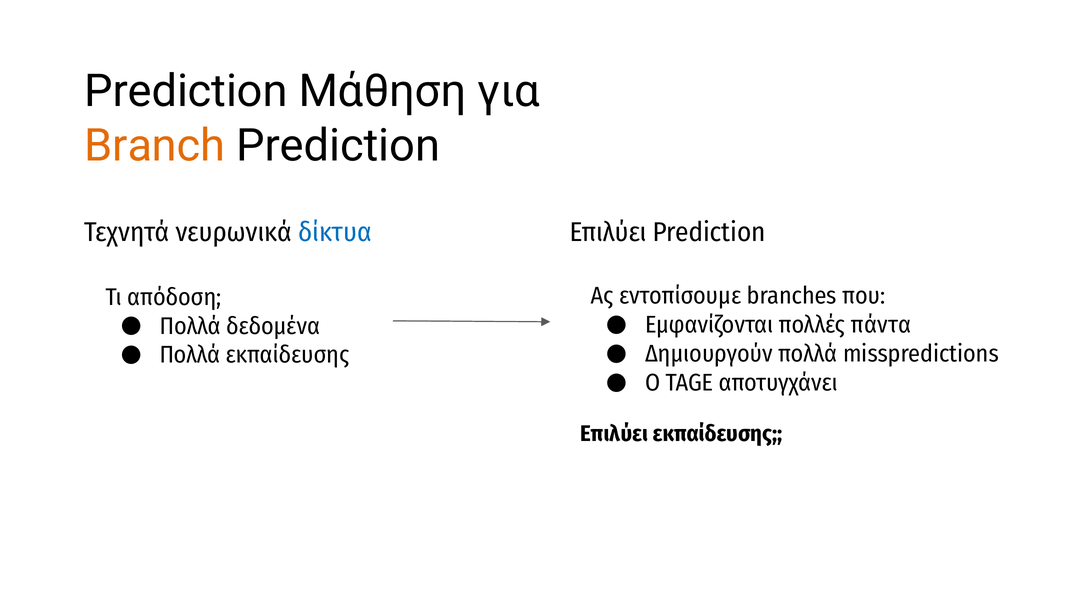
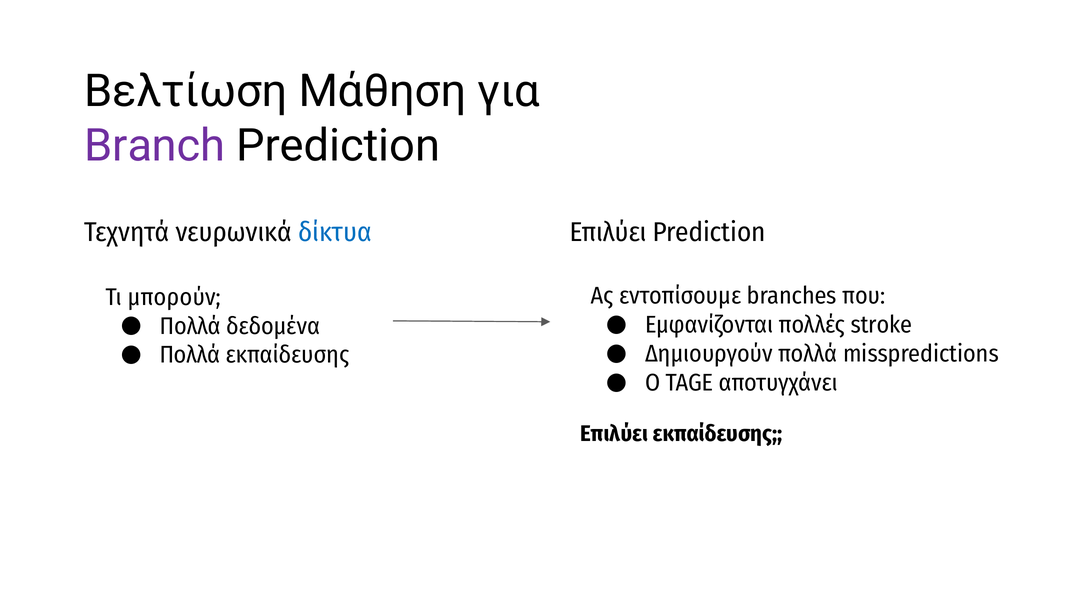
Prediction: Prediction -> Βελτίωση (186, 91)
Branch colour: orange -> purple (155, 146)
απόδοση: απόδοση -> μπορούν (174, 297)
πάντα: πάντα -> stroke (881, 325)
